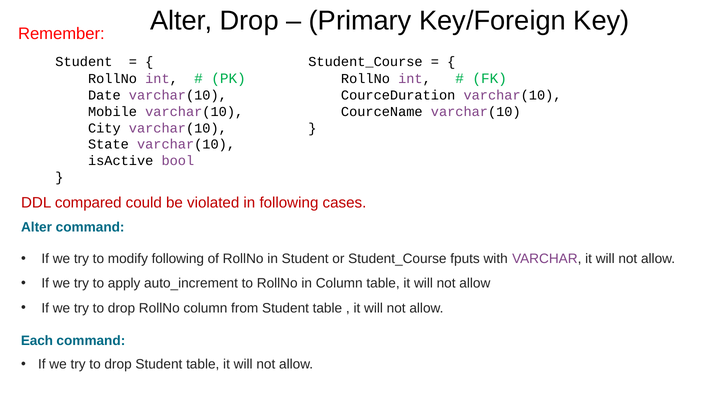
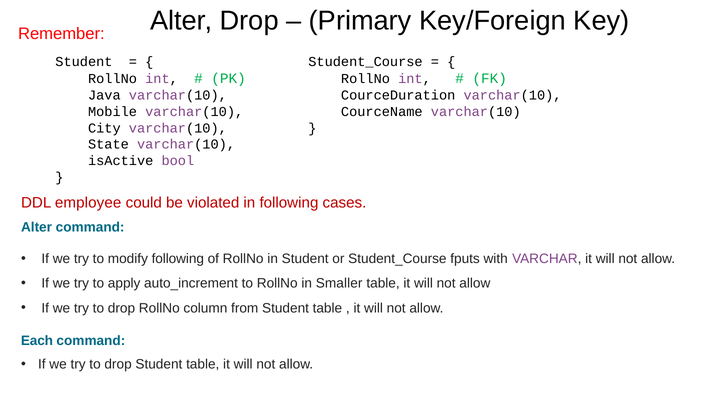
Date: Date -> Java (104, 95)
compared: compared -> employee (88, 202)
in Column: Column -> Smaller (339, 283)
